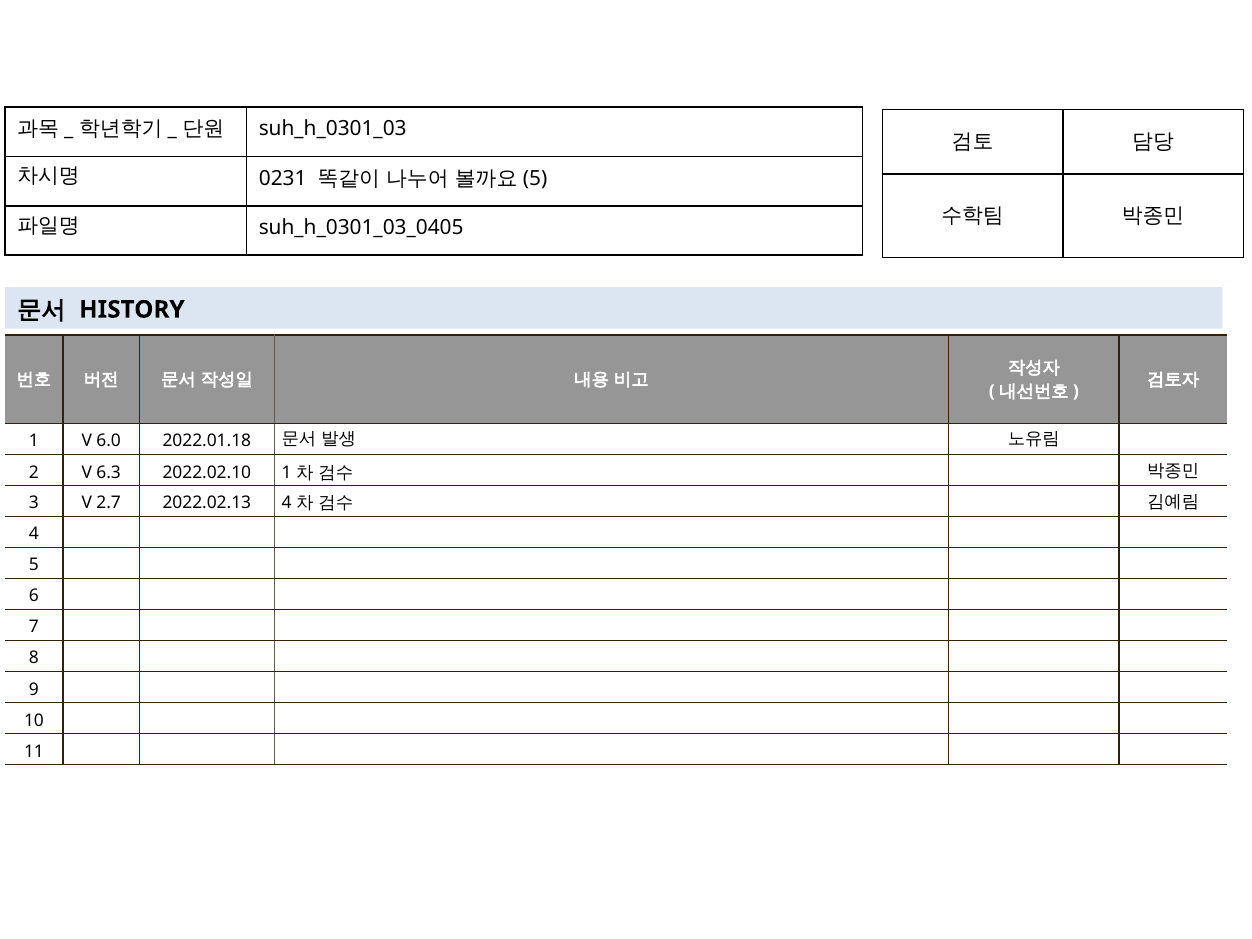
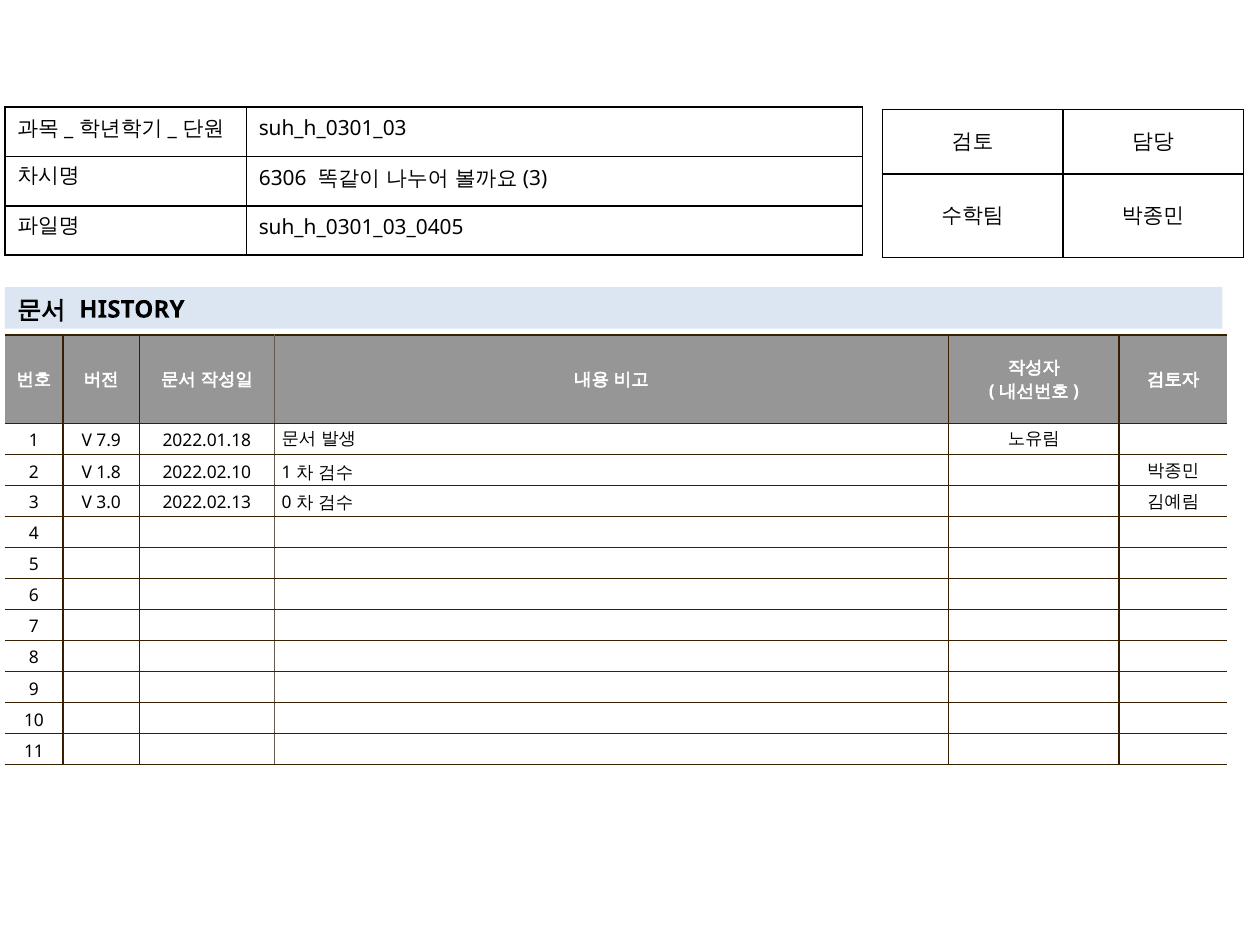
0231: 0231 -> 6306 (283, 178)
5: 5 -> 3 (535, 178)
6.0: 6.0 -> 7.9 (109, 441)
6.3: 6.3 -> 1.8 (109, 472)
2.7: 2.7 -> 3.0 (109, 503)
2022.02.13 4: 4 -> 0 (287, 503)
